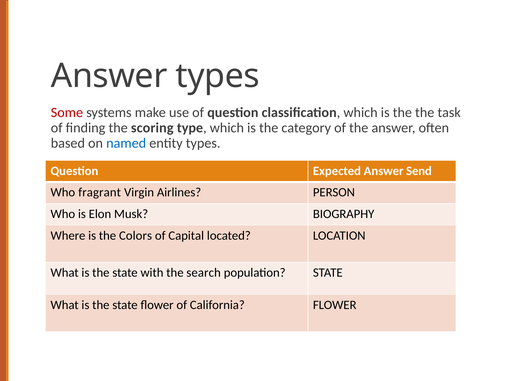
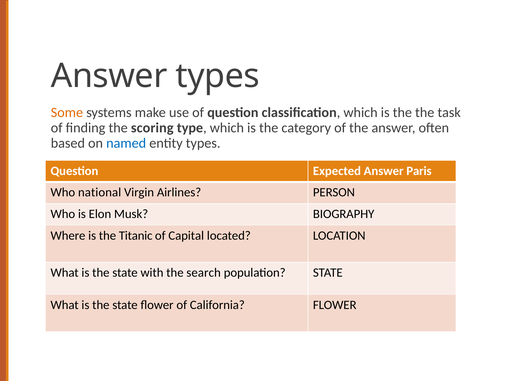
Some colour: red -> orange (67, 113)
Send: Send -> Paris (419, 171)
fragrant: fragrant -> national (100, 192)
Colors: Colors -> Titanic (136, 236)
